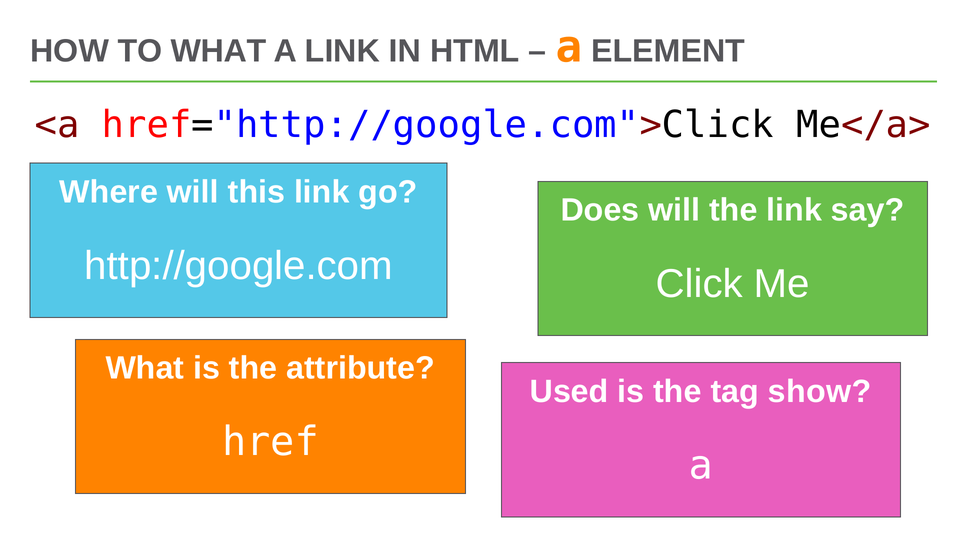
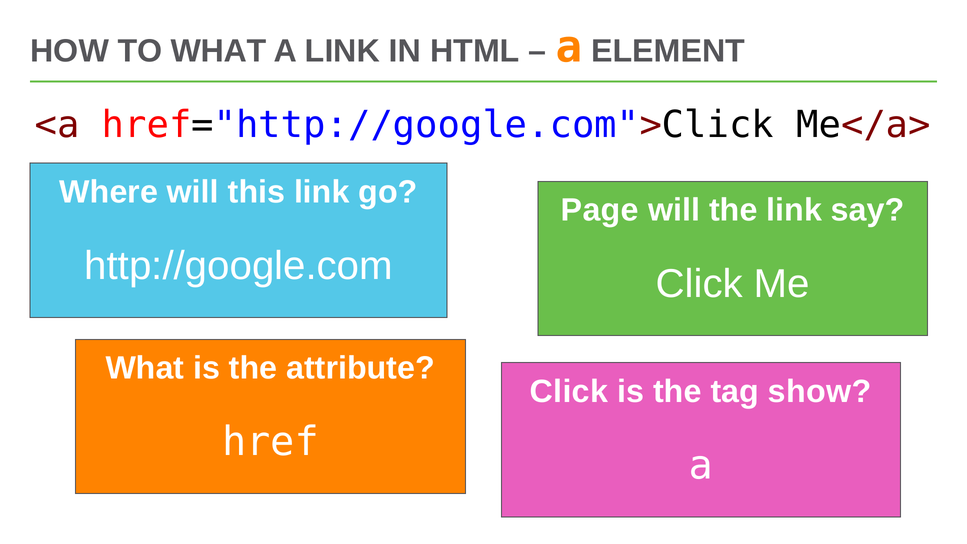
Does: Does -> Page (600, 210)
Used: Used -> Click (569, 391)
